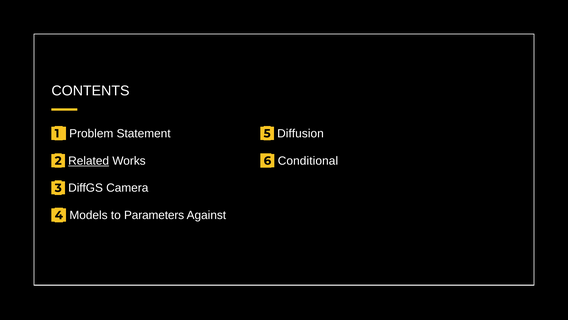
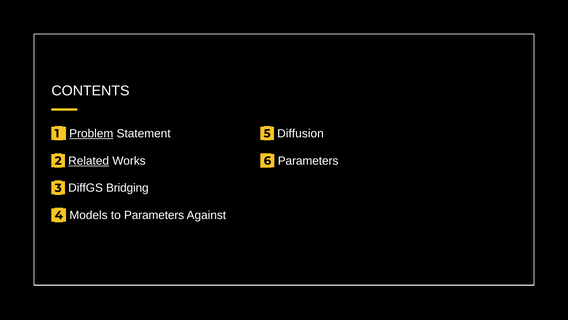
Problem underline: none -> present (91, 133)
6 Conditional: Conditional -> Parameters (308, 161)
Camera: Camera -> Bridging (127, 188)
